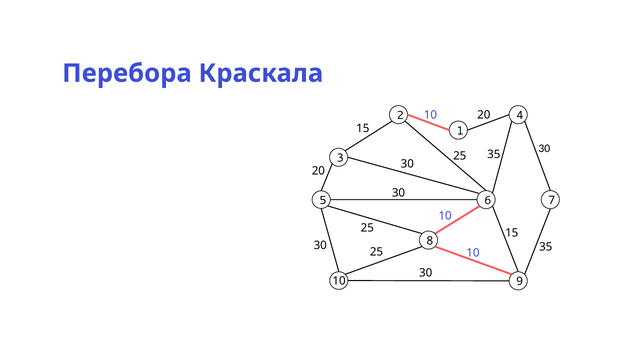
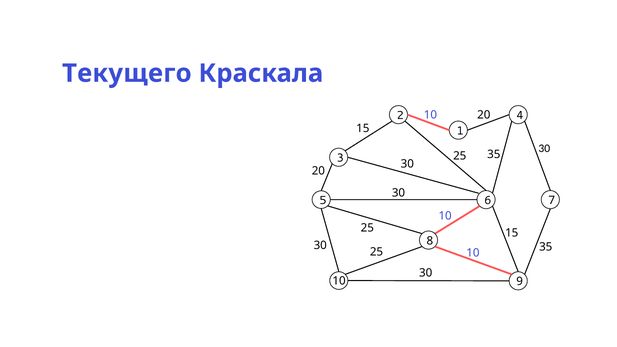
Перебора: Перебора -> Текущего (127, 73)
